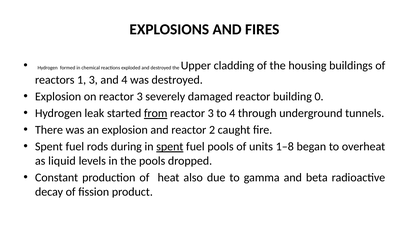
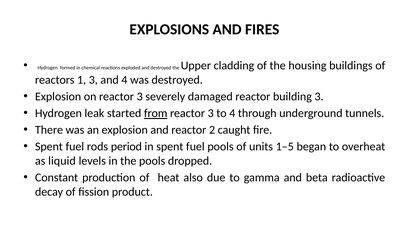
building 0: 0 -> 3 (319, 97)
during: during -> period (126, 147)
spent underline: present -> none (170, 147)
1–8: 1–8 -> 1–5 (285, 147)
